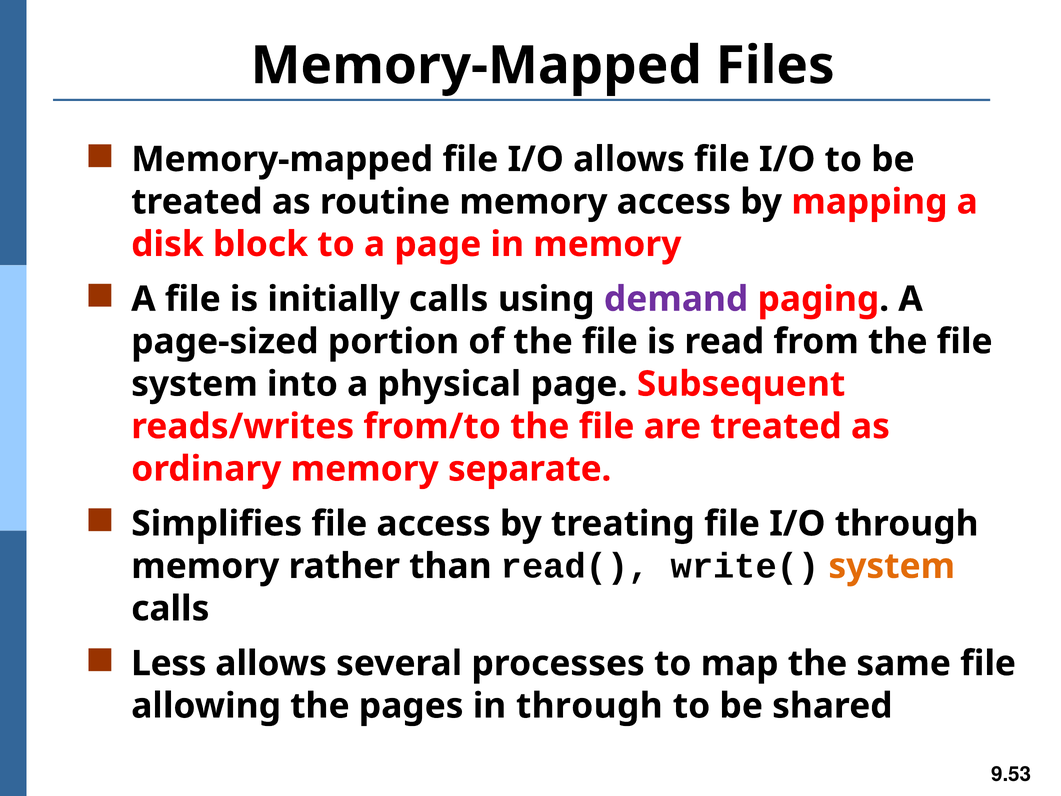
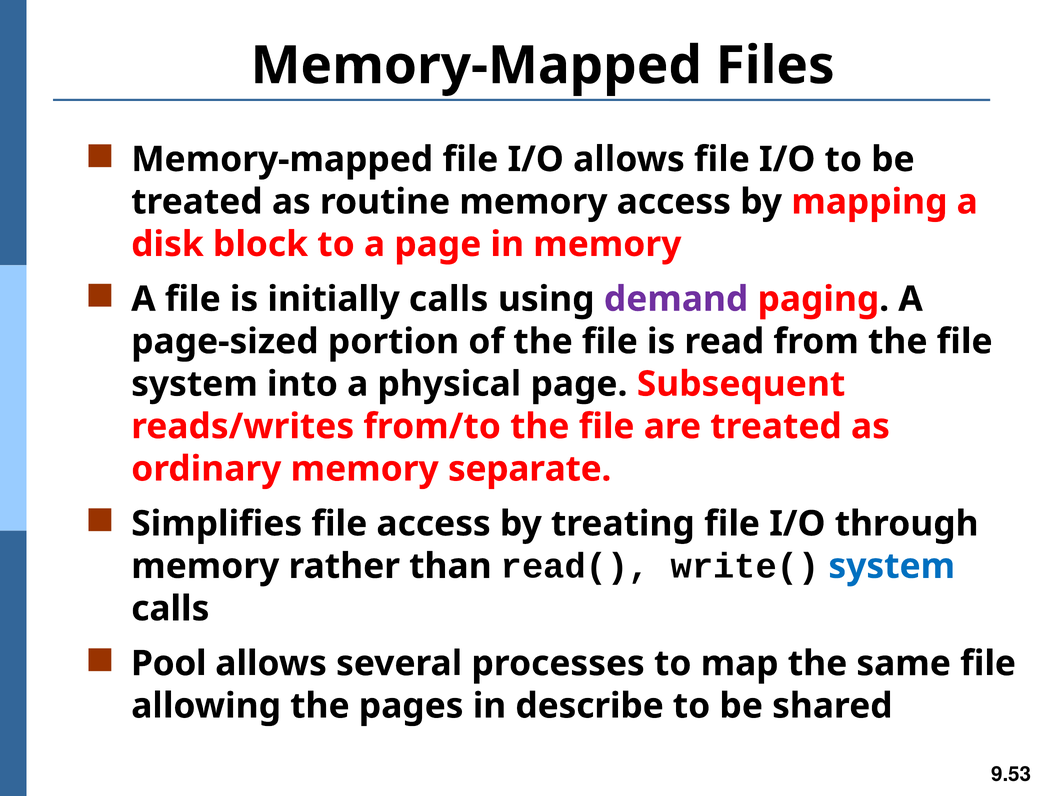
system colour: orange -> blue (892, 566)
Less: Less -> Pool (169, 663)
in through: through -> describe (590, 706)
